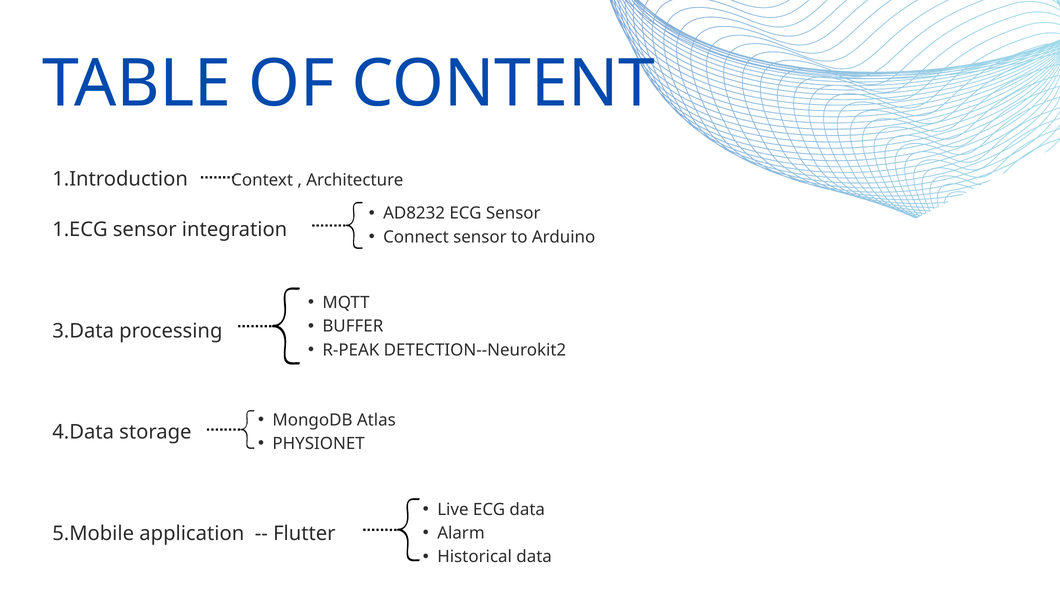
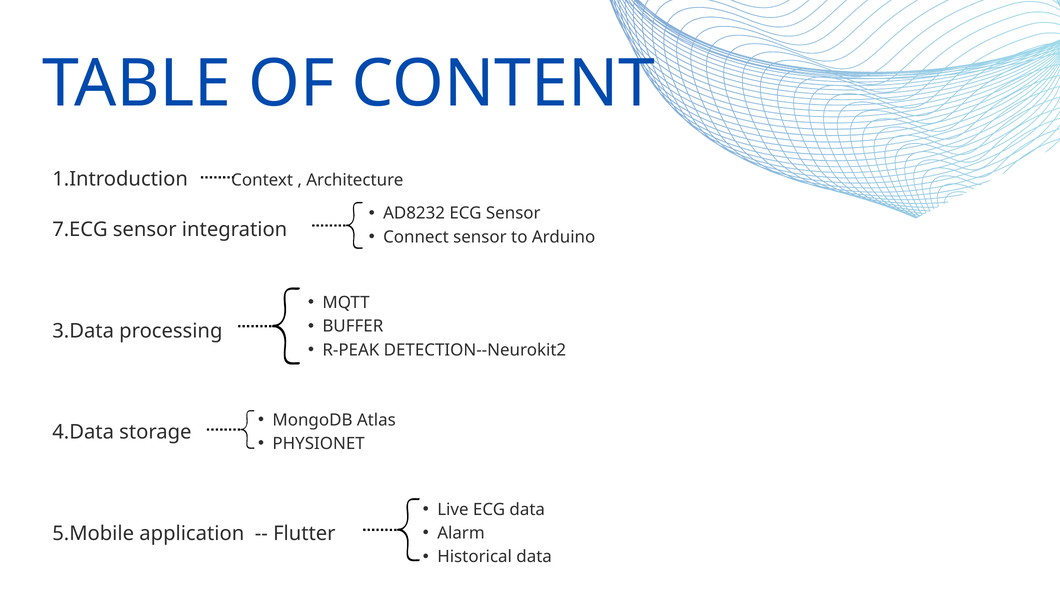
1.ECG: 1.ECG -> 7.ECG (80, 230)
